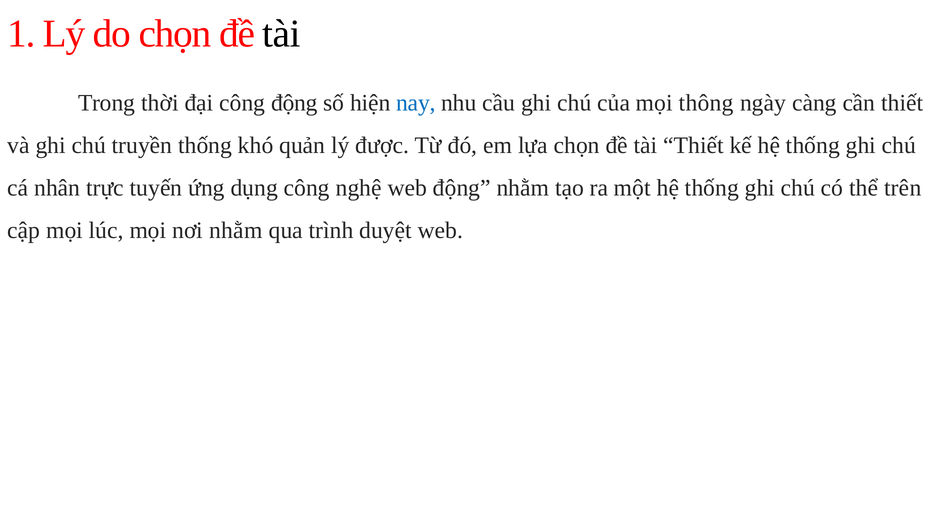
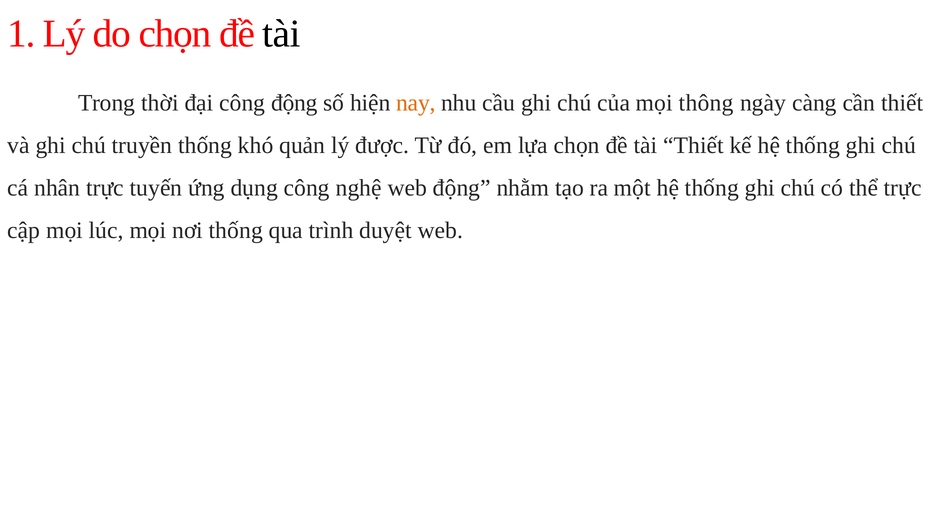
nay colour: blue -> orange (416, 103)
thể trên: trên -> trực (903, 188)
nơi nhằm: nhằm -> thống (236, 231)
